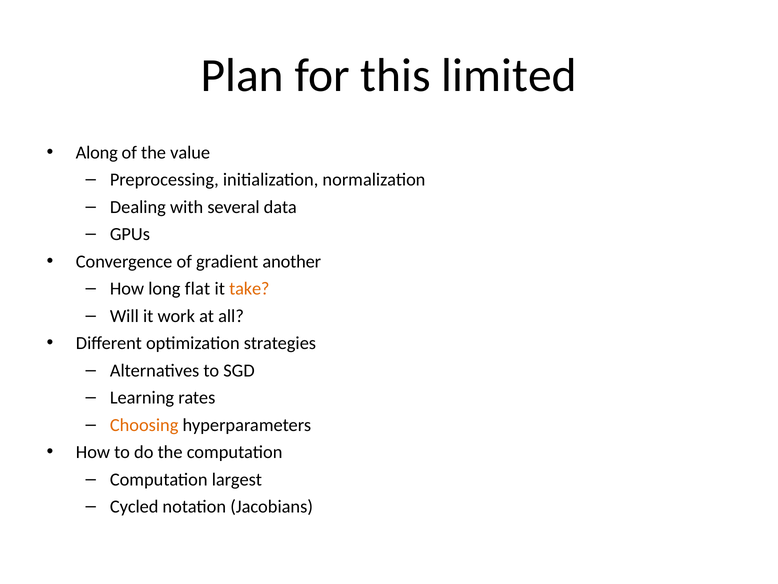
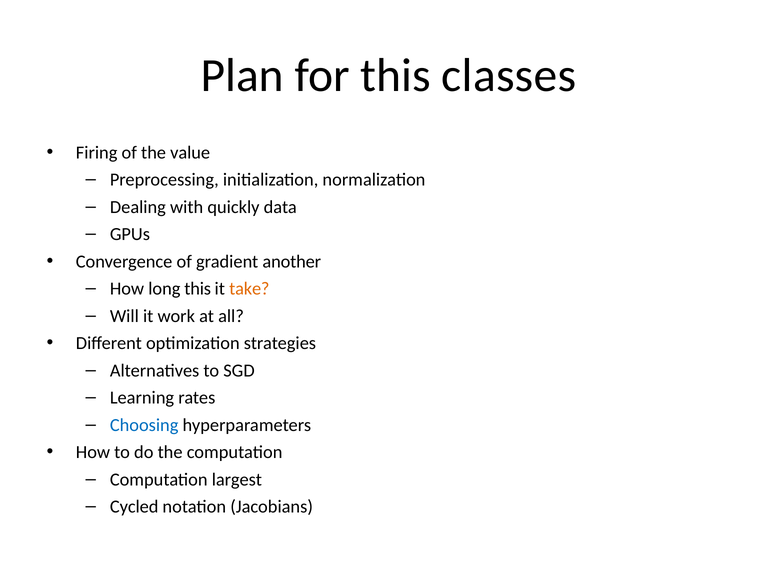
limited: limited -> classes (509, 75)
Along: Along -> Firing (97, 152)
several: several -> quickly (234, 207)
long flat: flat -> this (198, 289)
Choosing colour: orange -> blue (144, 425)
